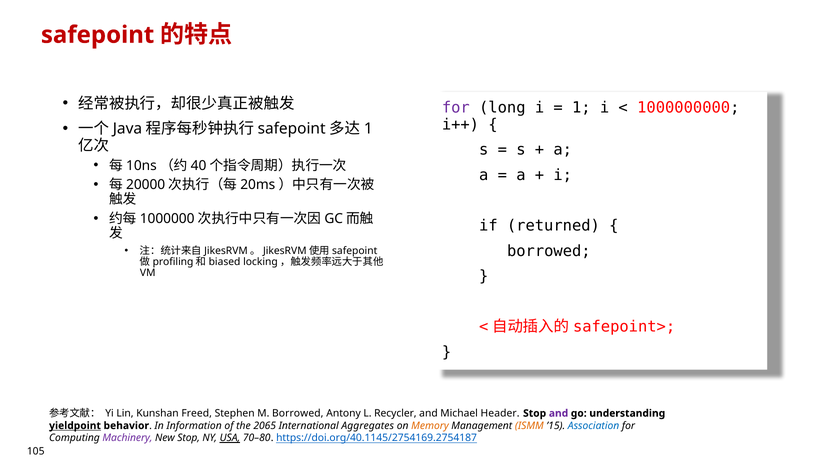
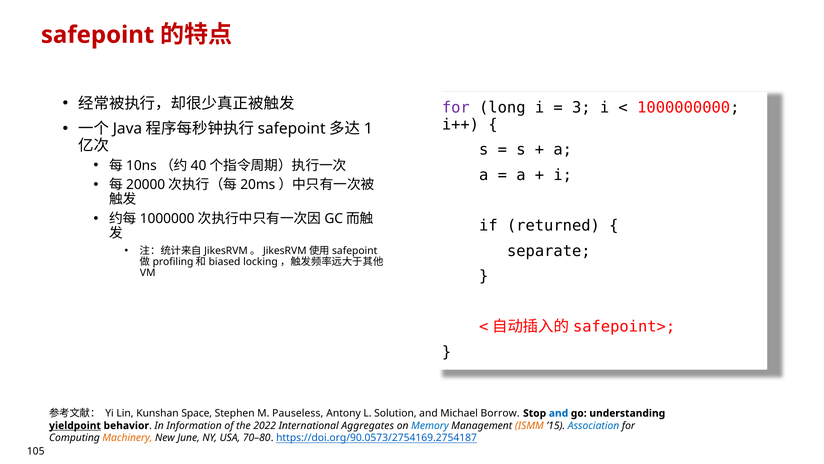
1: 1 -> 3 (581, 108)
borrowed: borrowed -> separate (549, 251)
Freed: Freed -> Space (197, 413)
M Borrowed: Borrowed -> Pauseless (298, 413)
Recycler: Recycler -> Solution (395, 413)
Header: Header -> Borrow (500, 413)
and colour: purple -> blue (558, 413)
2065: 2065 -> 2022 (265, 425)
Memory colour: orange -> blue (430, 425)
Machinery colour: purple -> orange (127, 438)
New Stop: Stop -> June (189, 438)
USA underline: present -> none (230, 438)
https://doi.org/40.1145/2754169.2754187: https://doi.org/40.1145/2754169.2754187 -> https://doi.org/90.0573/2754169.2754187 (377, 438)
